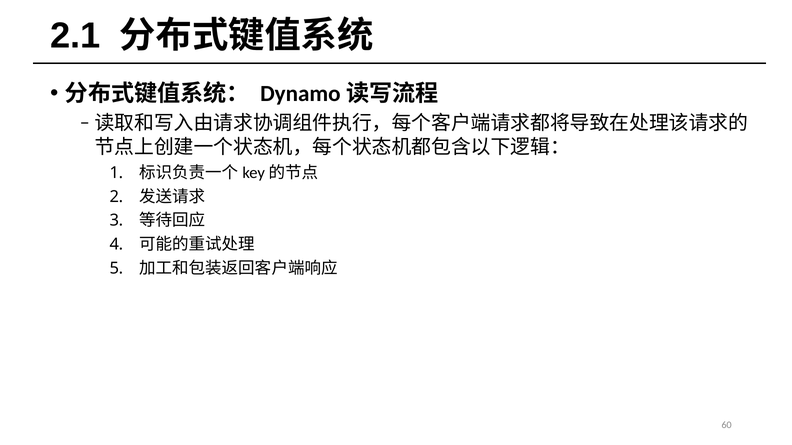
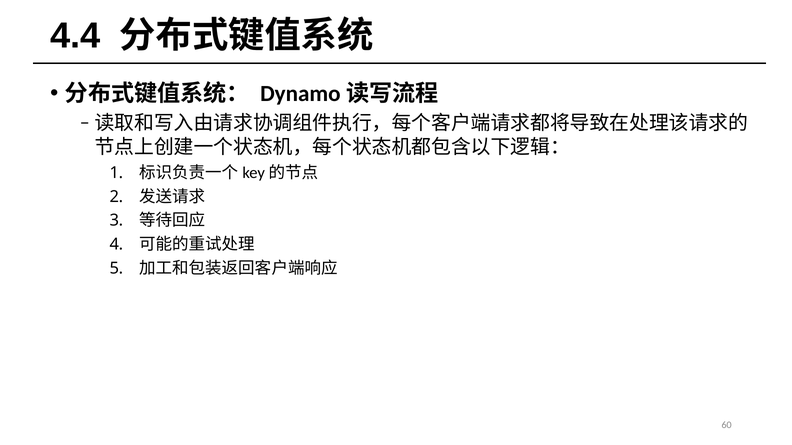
2.1: 2.1 -> 4.4 (75, 36)
